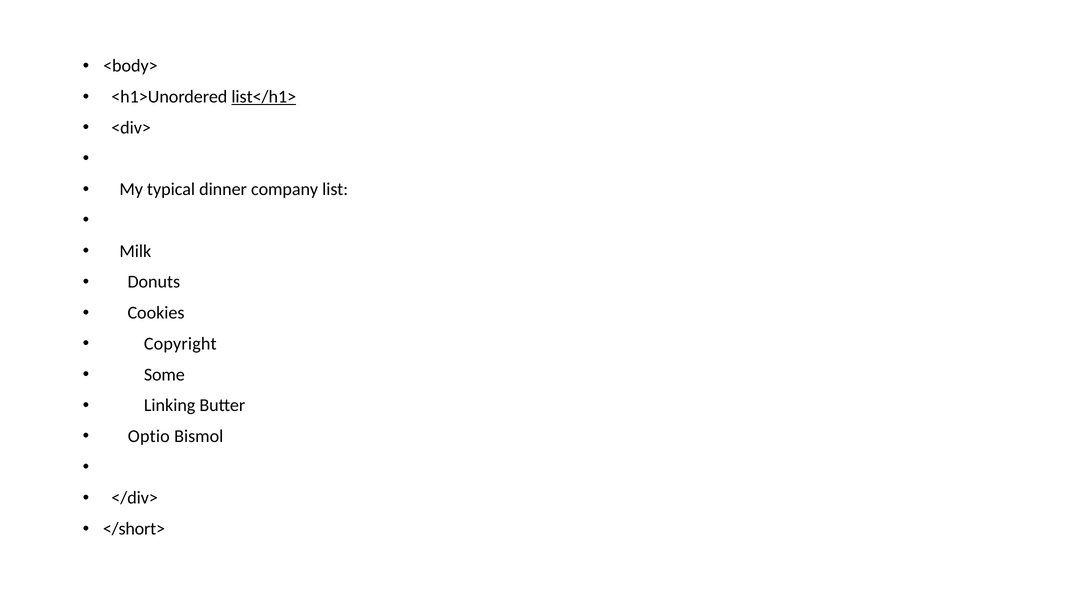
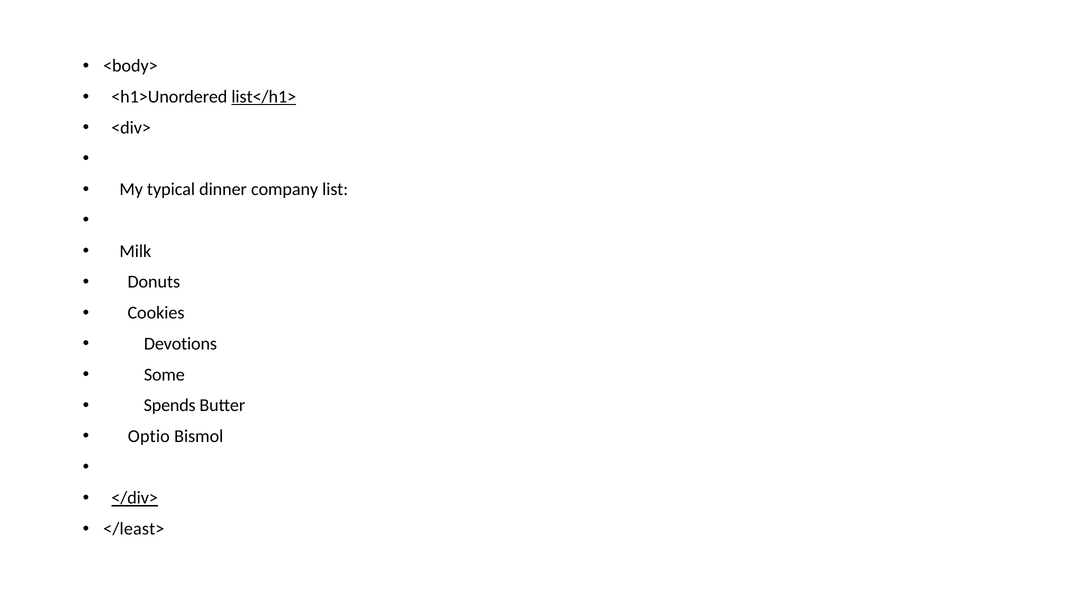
Copyright: Copyright -> Devotions (180, 344)
Linking: Linking -> Spends (170, 405)
</div> underline: none -> present (135, 498)
</short>: </short> -> </least> (134, 529)
